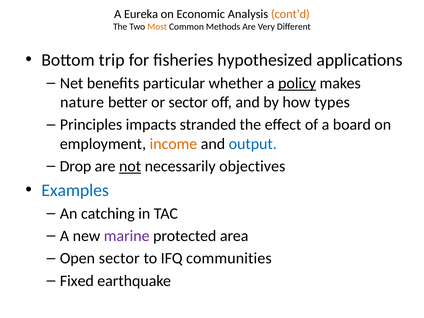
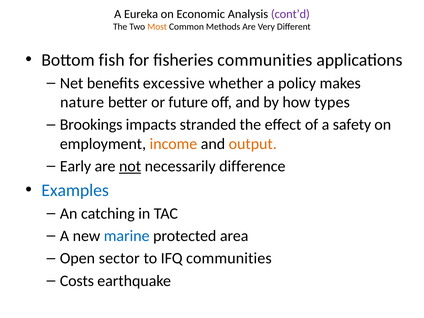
cont’d colour: orange -> purple (290, 14)
trip: trip -> fish (112, 60)
fisheries hypothesized: hypothesized -> communities (265, 60)
particular: particular -> excessive (174, 83)
policy underline: present -> none (297, 83)
or sector: sector -> future (188, 102)
Principles: Principles -> Brookings (91, 125)
board: board -> safety (352, 125)
output colour: blue -> orange (253, 144)
Drop: Drop -> Early (76, 166)
objectives: objectives -> difference (252, 166)
marine colour: purple -> blue (127, 236)
Fixed: Fixed -> Costs (77, 281)
